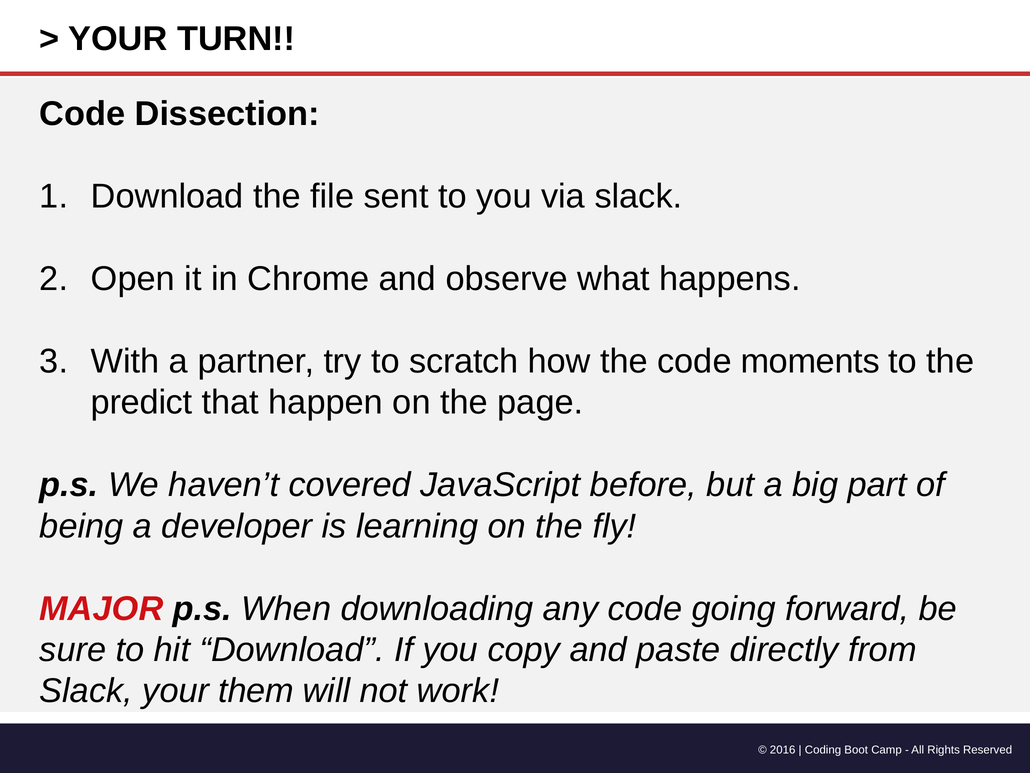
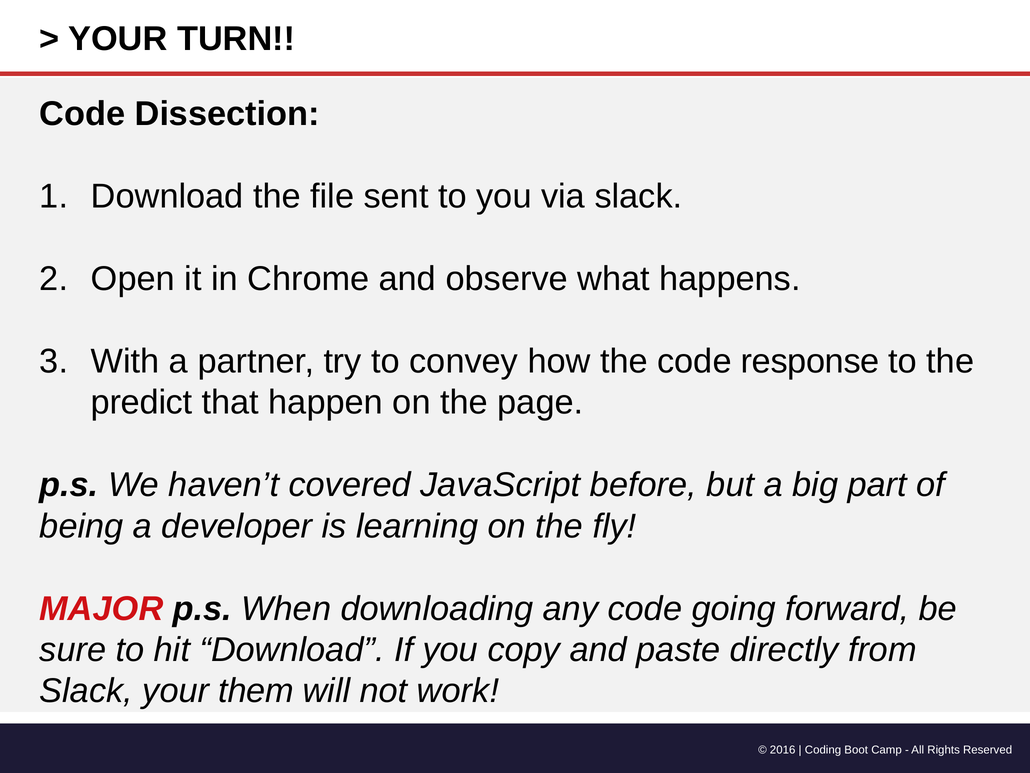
scratch: scratch -> convey (464, 361)
moments: moments -> response (810, 361)
